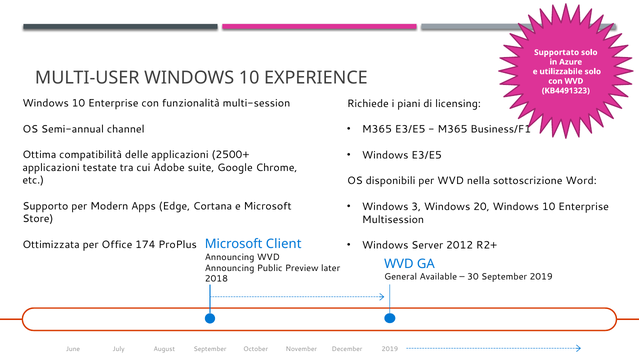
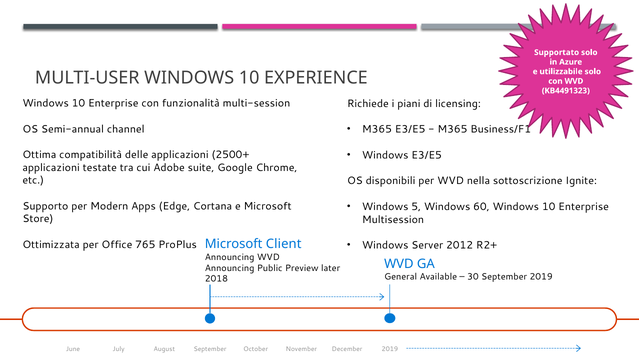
Word: Word -> Ignite (581, 181)
3: 3 -> 5 (416, 207)
20: 20 -> 60 (481, 207)
174: 174 -> 765 (145, 245)
